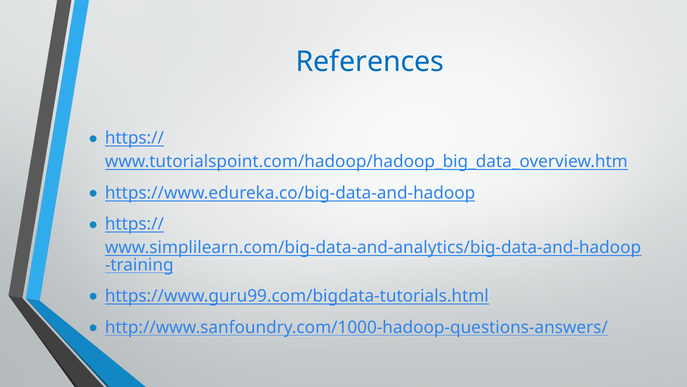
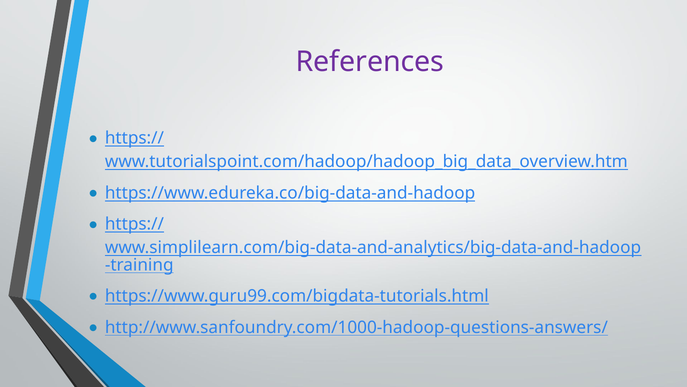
References colour: blue -> purple (370, 62)
